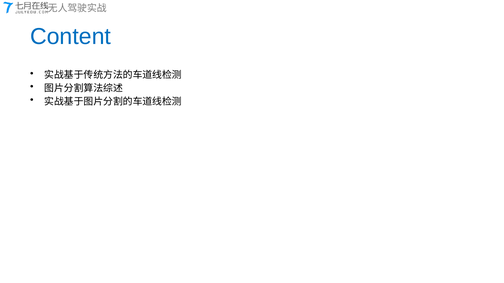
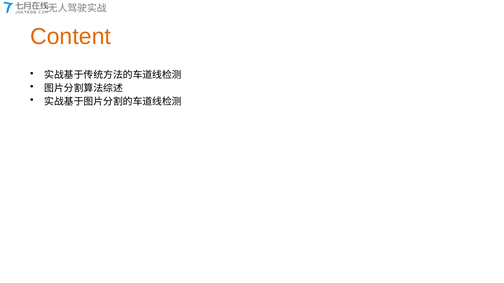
Content colour: blue -> orange (71, 37)
